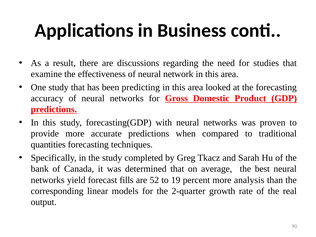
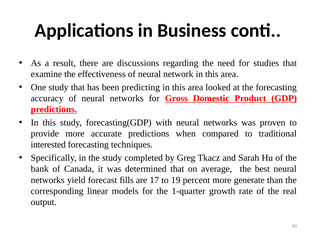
quantities: quantities -> interested (48, 145)
52: 52 -> 17 (154, 180)
analysis: analysis -> generate (249, 180)
2-quarter: 2-quarter -> 1-quarter (189, 191)
